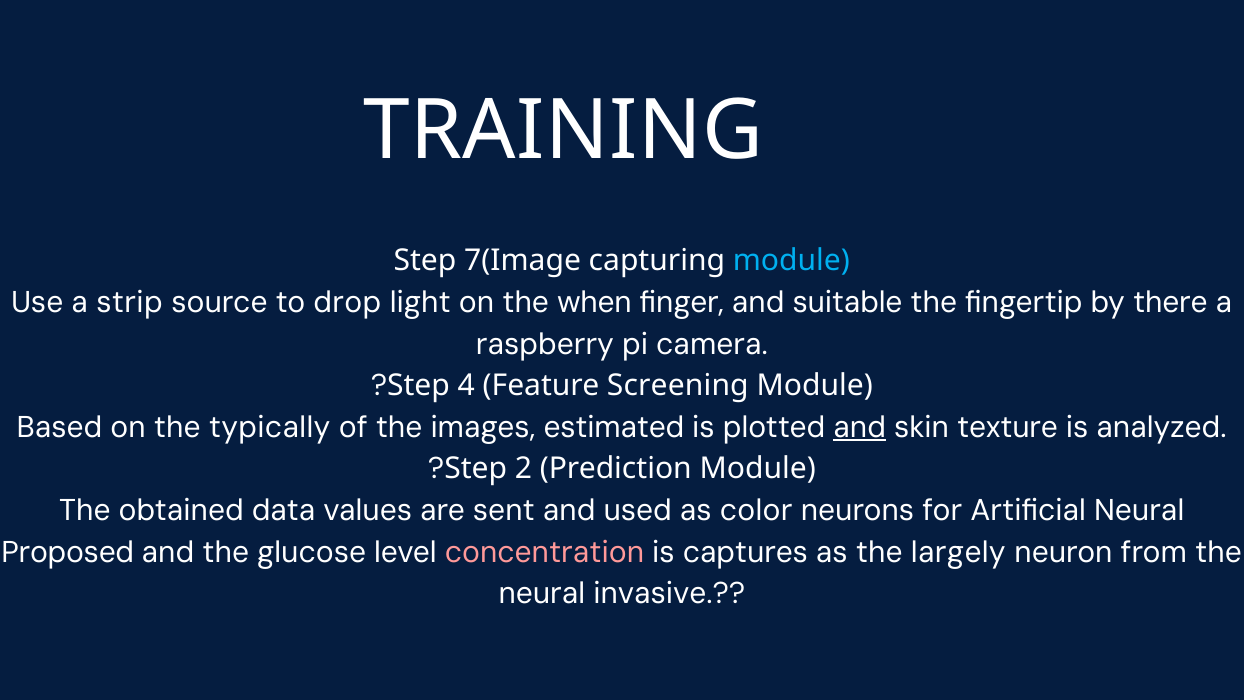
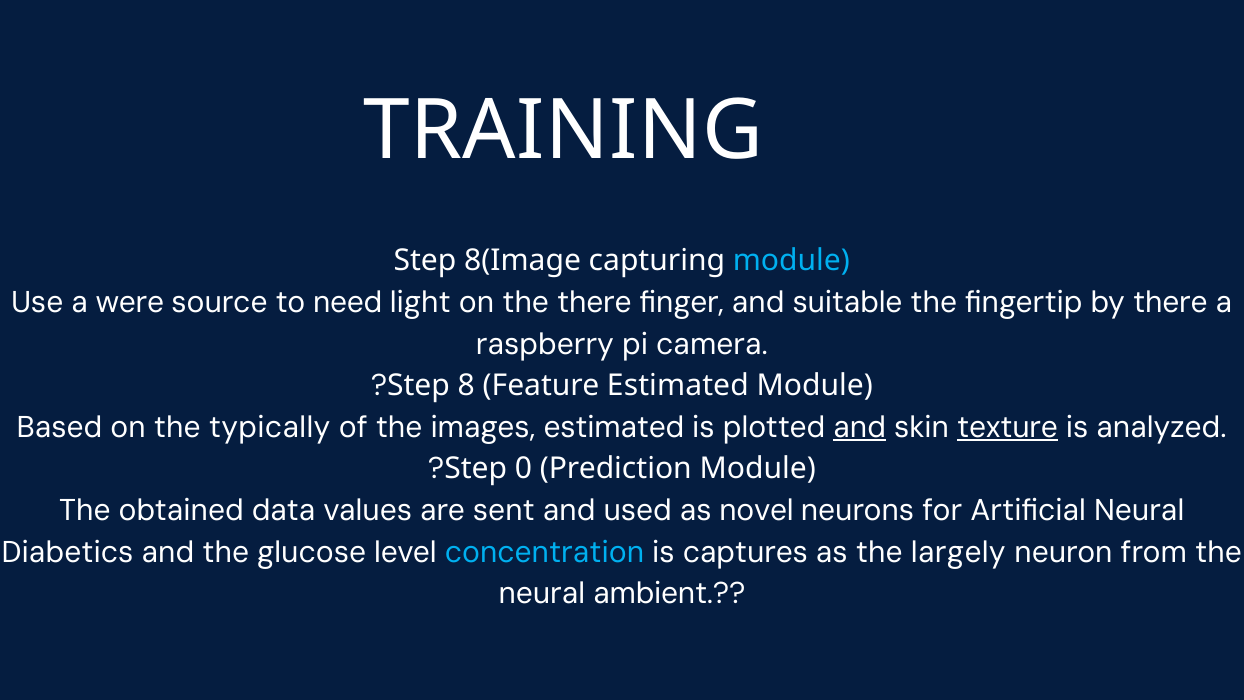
7(Image: 7(Image -> 8(Image (523, 261)
strip: strip -> were (130, 302)
drop: drop -> need (348, 302)
the when: when -> there (594, 302)
4: 4 -> 8 (466, 386)
Feature Screening: Screening -> Estimated (678, 386)
texture underline: none -> present (1008, 427)
2: 2 -> 0 (523, 469)
color: color -> novel (756, 510)
Proposed: Proposed -> Diabetics (68, 552)
concentration colour: pink -> light blue (545, 552)
invasive: invasive -> ambient (669, 593)
